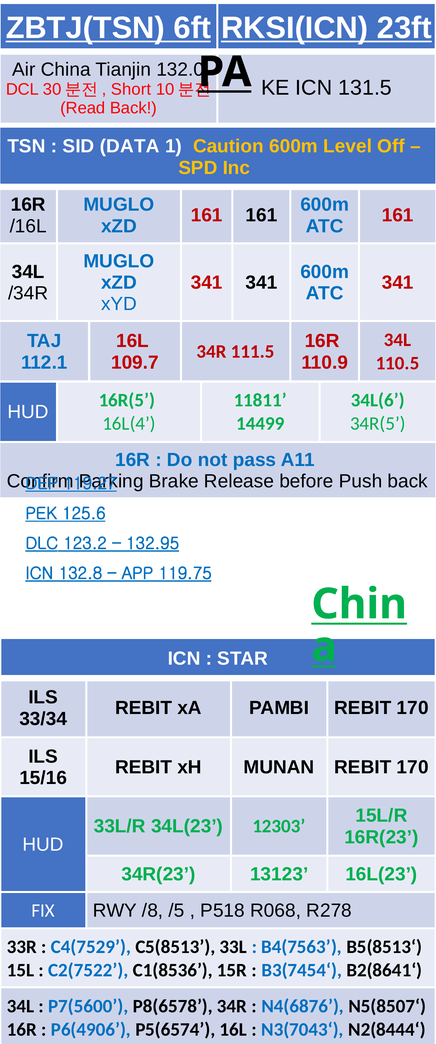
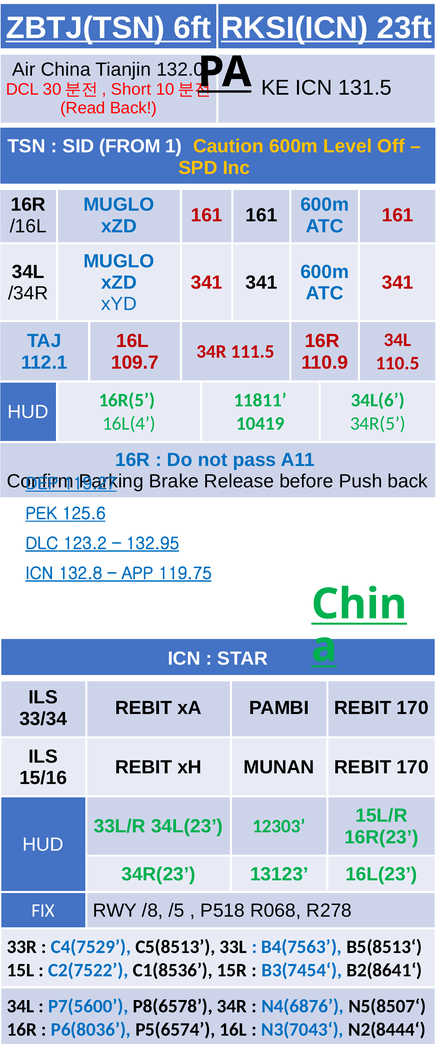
DATA: DATA -> FROM (130, 146)
14499: 14499 -> 10419 (260, 423)
P6(4906: P6(4906 -> P6(8036 (91, 1029)
